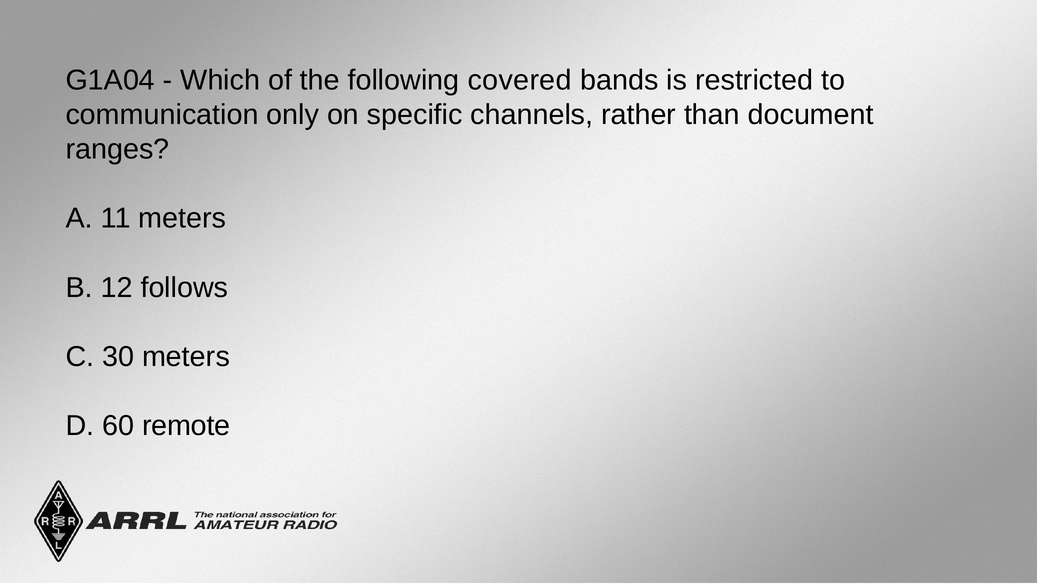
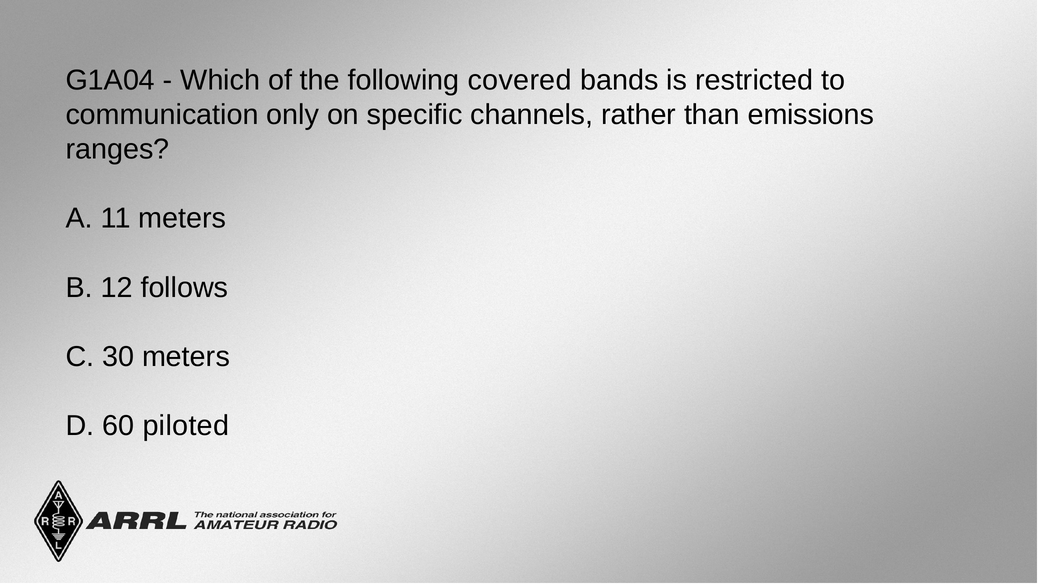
document: document -> emissions (811, 115)
remote: remote -> piloted (186, 426)
